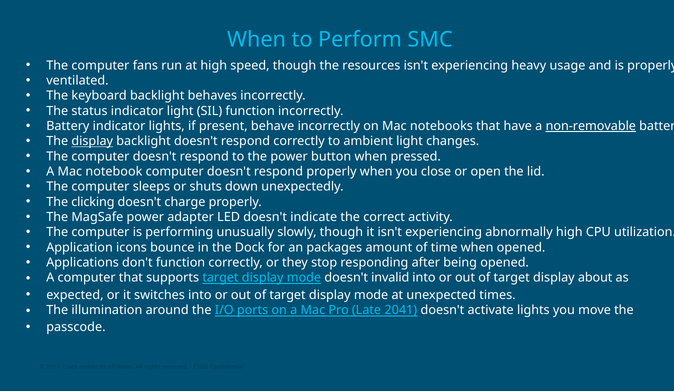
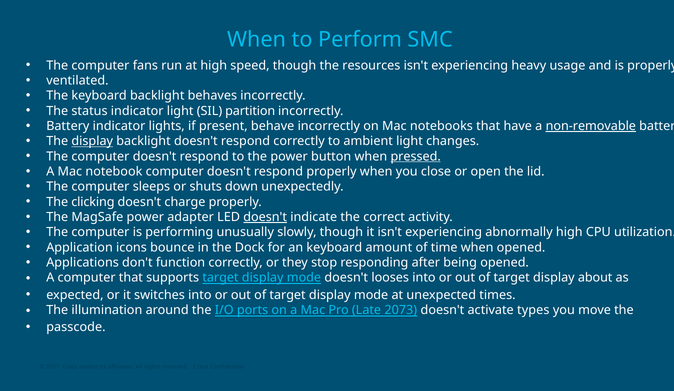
SIL function: function -> partition (250, 111)
pressed underline: none -> present (416, 156)
doesn't underline: none -> present (265, 217)
an packages: packages -> keyboard (334, 247)
invalid: invalid -> looses (390, 277)
2041: 2041 -> 2073 (401, 310)
activate lights: lights -> types (533, 310)
